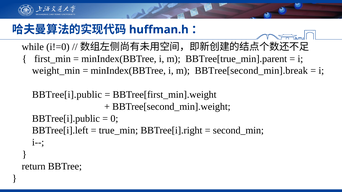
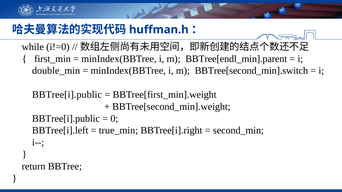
BBTree[true_min].parent: BBTree[true_min].parent -> BBTree[endl_min].parent (236, 59)
weight_min: weight_min -> double_min (56, 71)
BBTree[second_min].break: BBTree[second_min].break -> BBTree[second_min].switch (251, 71)
